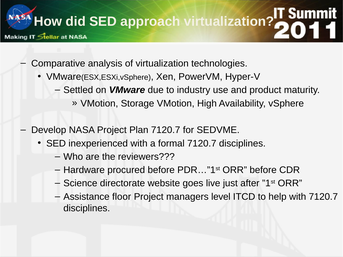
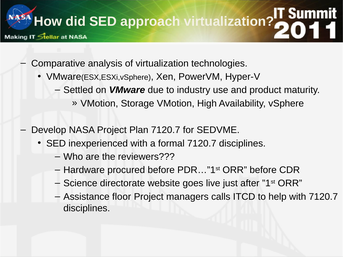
level: level -> calls (221, 197)
